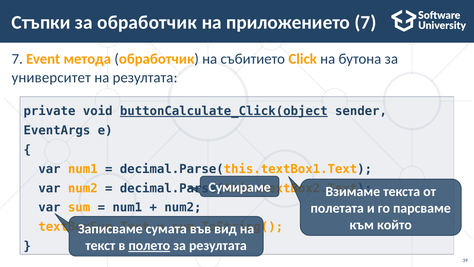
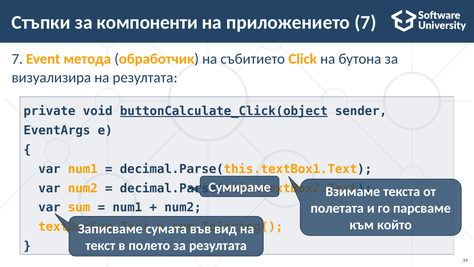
за обработчик: обработчик -> компоненти (147, 22)
университет: университет -> визуализира (51, 77)
полето underline: present -> none (149, 245)
